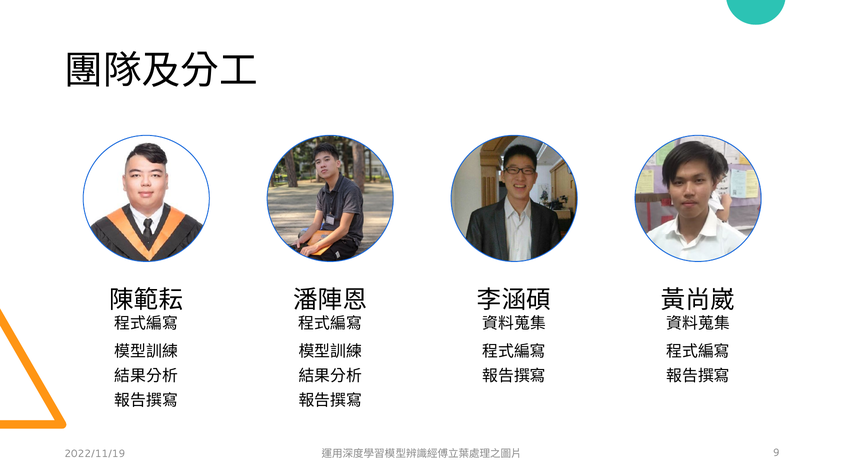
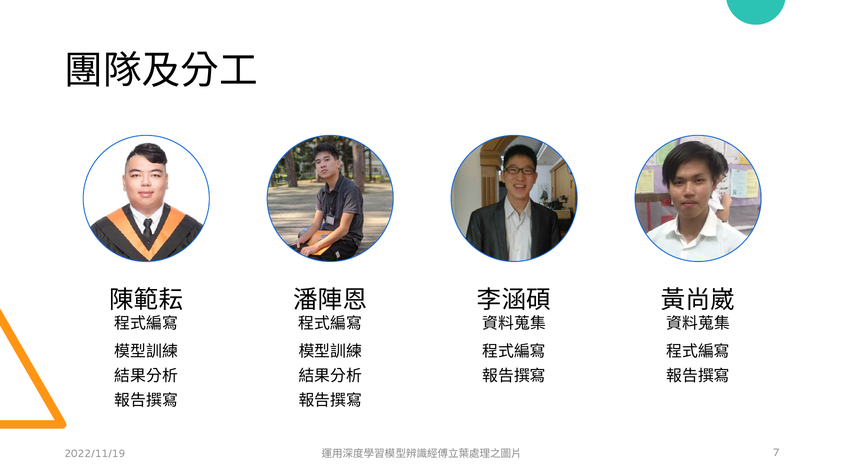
9: 9 -> 7 (776, 452)
